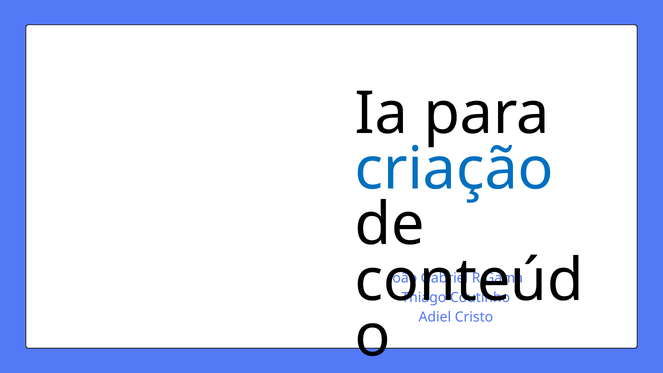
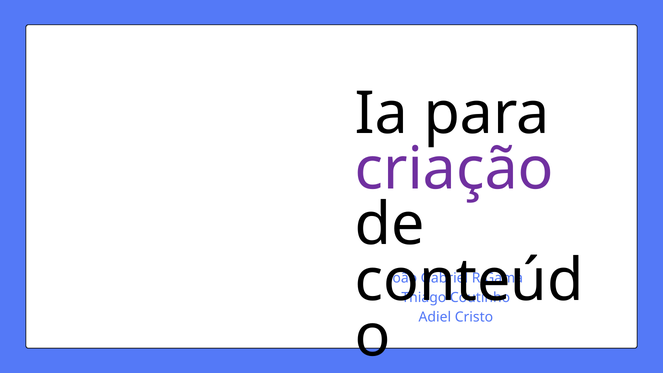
criação colour: blue -> purple (454, 169)
